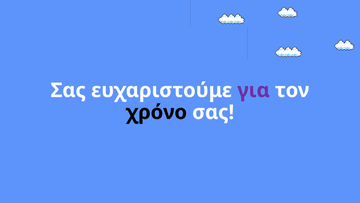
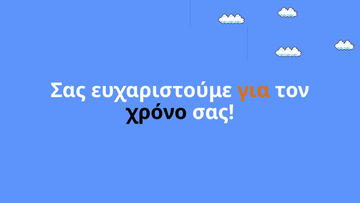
για colour: purple -> orange (254, 90)
